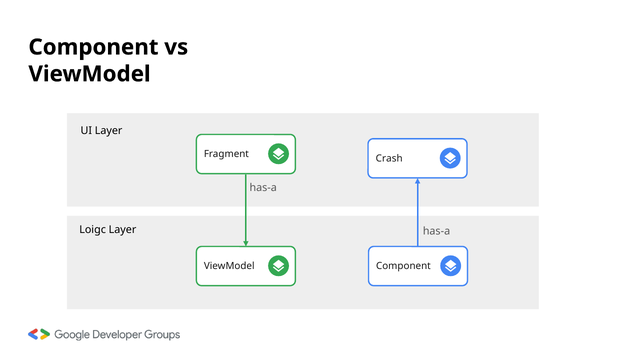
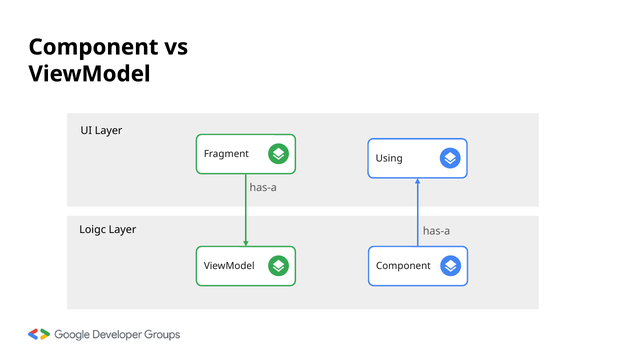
Crash: Crash -> Using (389, 158)
